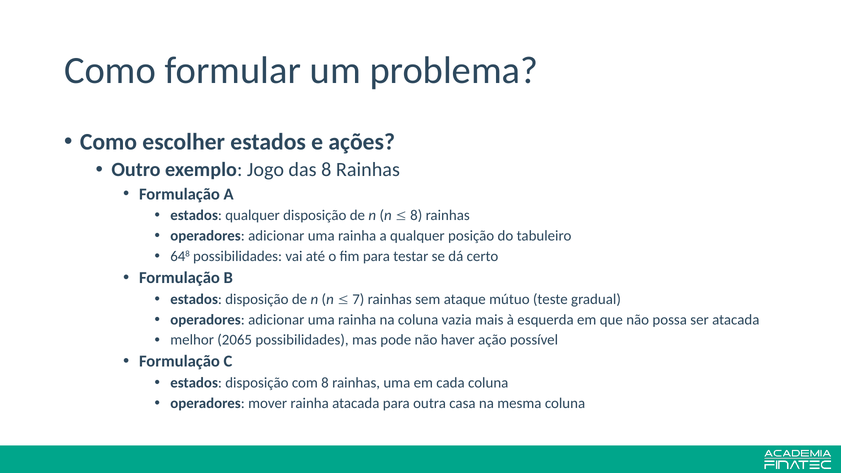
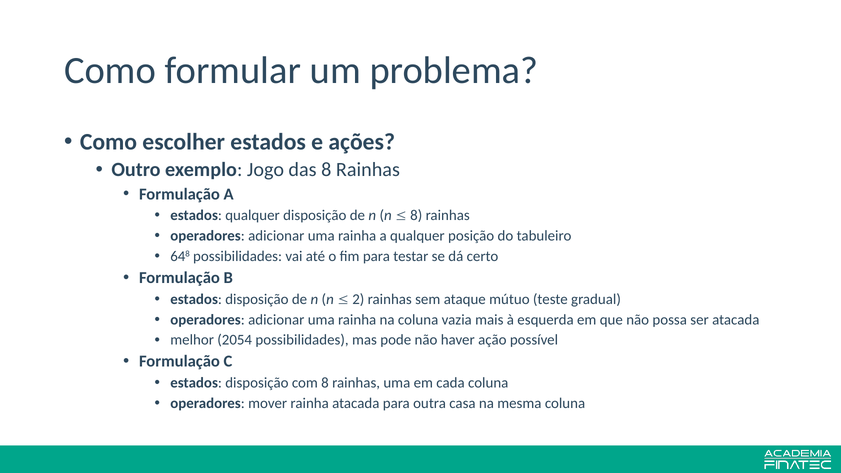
7: 7 -> 2 (358, 299)
2065: 2065 -> 2054 (235, 340)
